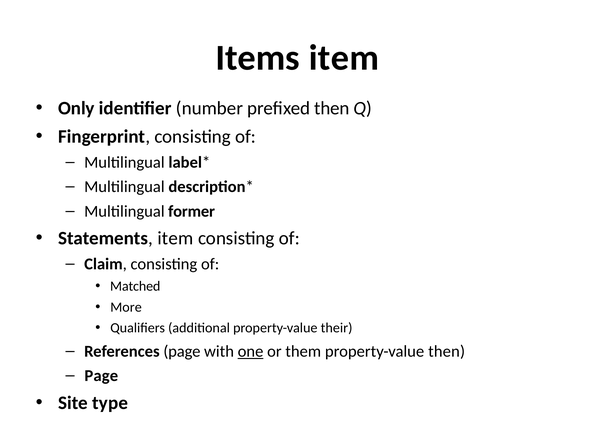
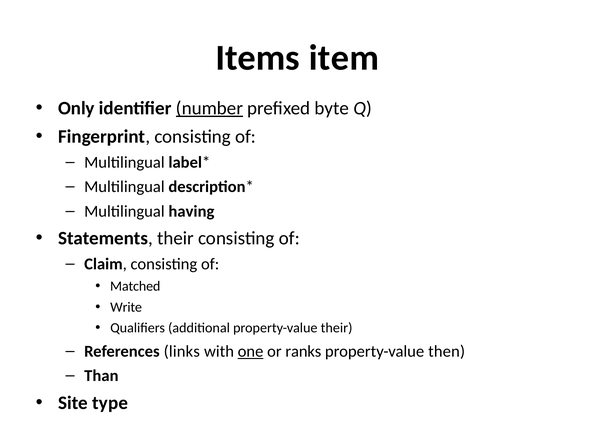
number underline: none -> present (209, 108)
prefixed then: then -> byte (332, 108)
former: former -> having (191, 211)
Statements item: item -> their (175, 238)
More: More -> Write (126, 307)
References page: page -> links (182, 351)
them: them -> ranks (303, 351)
Page: Page -> Than (101, 376)
